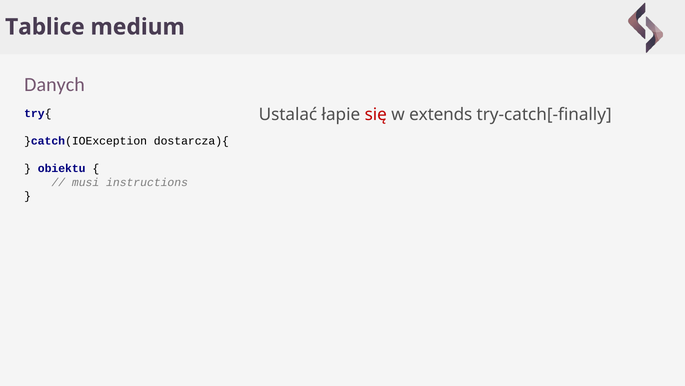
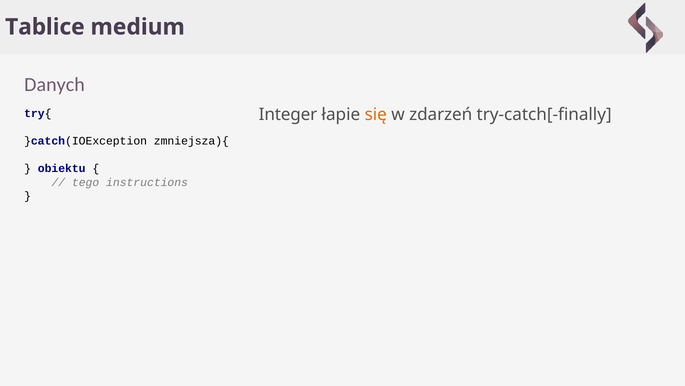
Ustalać: Ustalać -> Integer (288, 115)
się colour: red -> orange (376, 115)
extends: extends -> zdarzeń (441, 115)
dostarcza){: dostarcza){ -> zmniejsza){ (191, 141)
musi: musi -> tego (86, 182)
